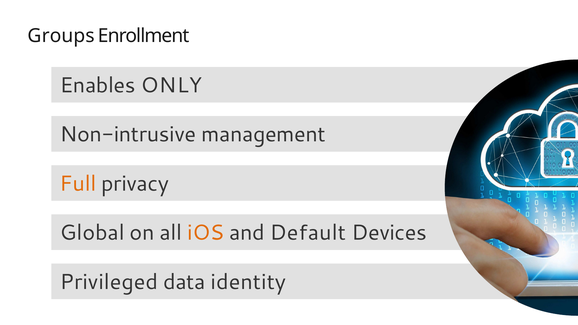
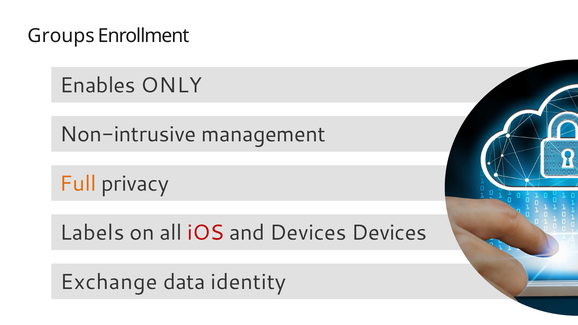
Global: Global -> Labels (92, 233)
iOS colour: orange -> red (206, 233)
and Default: Default -> Devices (308, 233)
Privileged: Privileged -> Exchange (109, 282)
